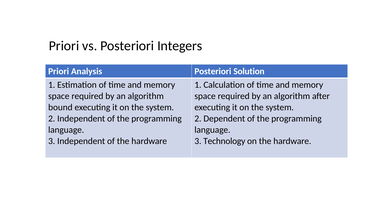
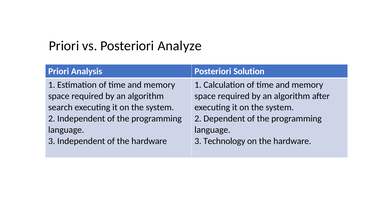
Integers: Integers -> Analyze (180, 46)
bound: bound -> search (60, 107)
